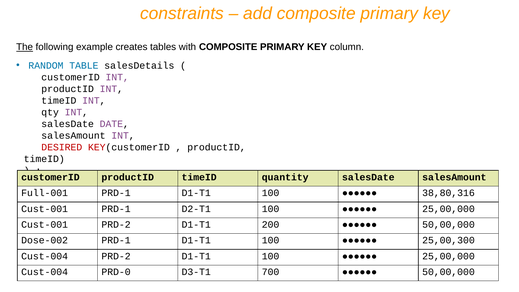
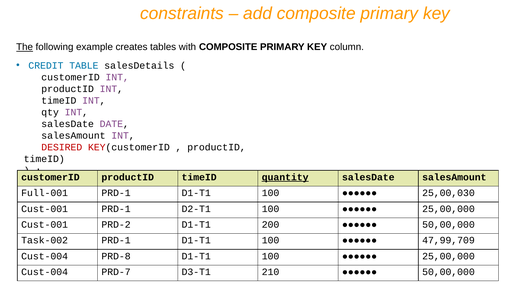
RANDOM: RANDOM -> CREDIT (46, 65)
quantity underline: none -> present (285, 177)
38,80,316: 38,80,316 -> 25,00,030 (448, 193)
Dose-002: Dose-002 -> Task-002 (45, 240)
25,00,300: 25,00,300 -> 47,99,709 (448, 240)
Cust-004 PRD-2: PRD-2 -> PRD-8 (116, 256)
PRD-0: PRD-0 -> PRD-7 (116, 272)
700: 700 -> 210 (271, 272)
